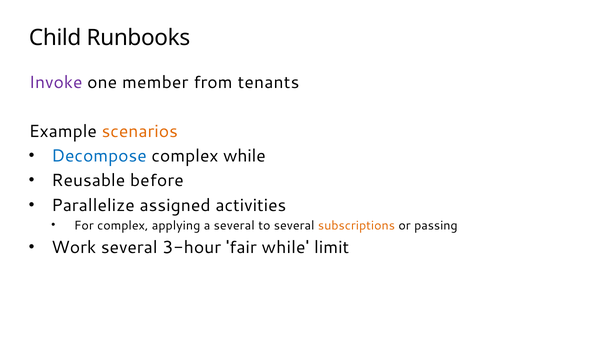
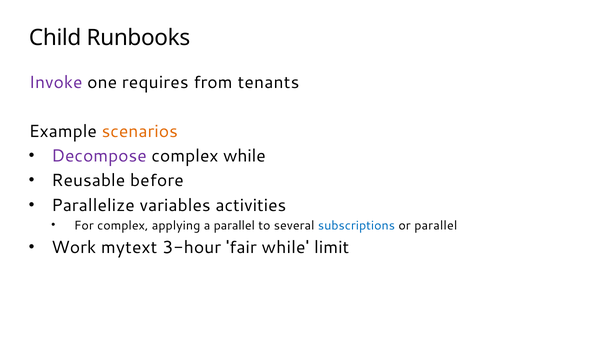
member: member -> requires (155, 82)
Decompose colour: blue -> purple (99, 156)
assigned: assigned -> variables (175, 205)
a several: several -> parallel (234, 225)
subscriptions colour: orange -> blue (356, 225)
or passing: passing -> parallel (436, 225)
Work several: several -> mytext (129, 247)
